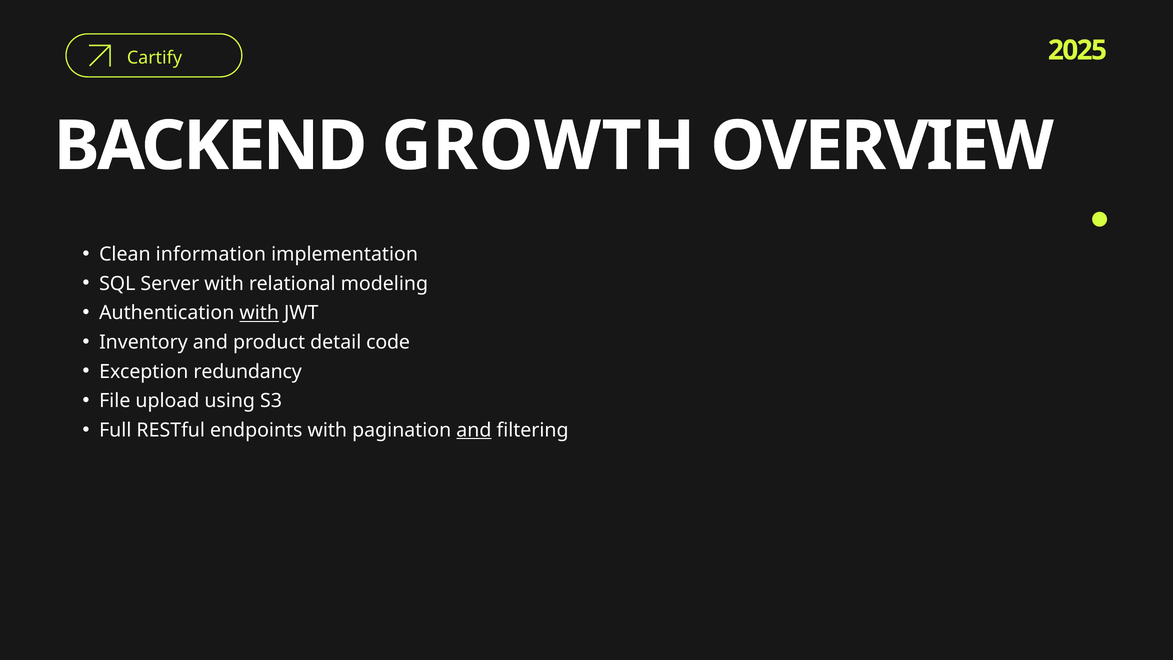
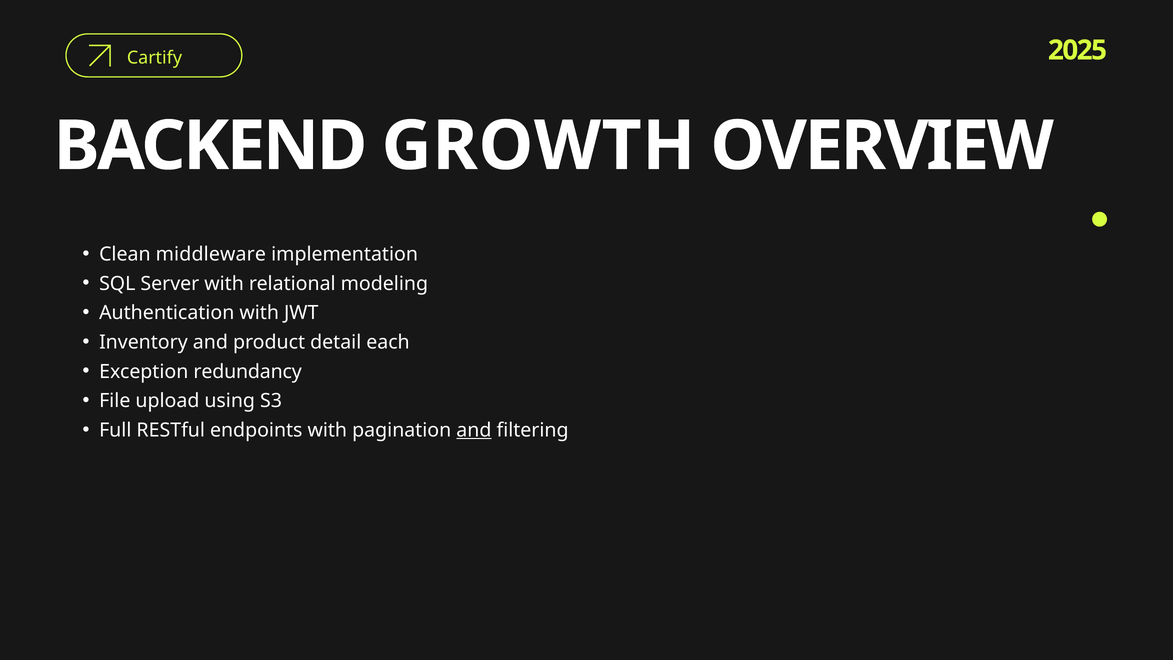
information: information -> middleware (211, 254)
with underline: present -> none (259, 313)
code: code -> each (388, 342)
